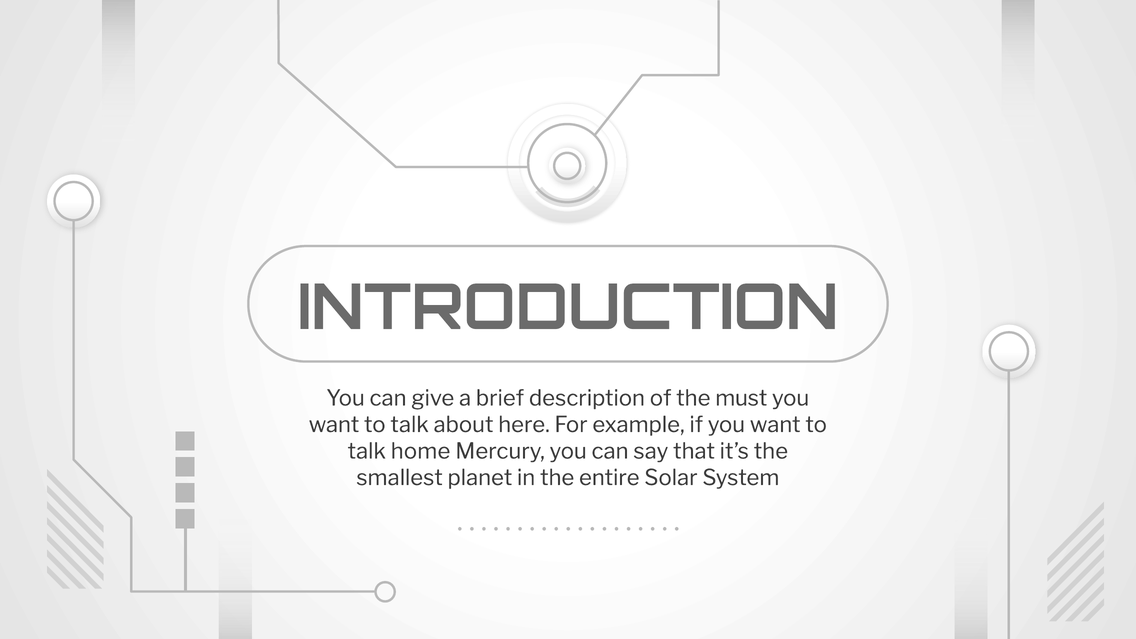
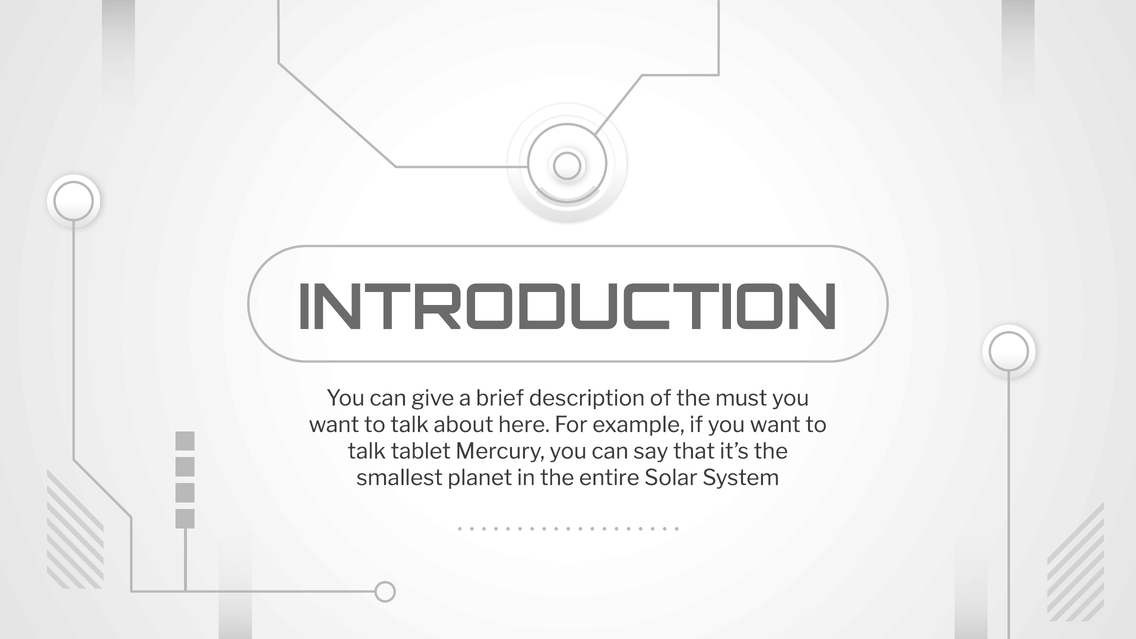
home: home -> tablet (421, 451)
